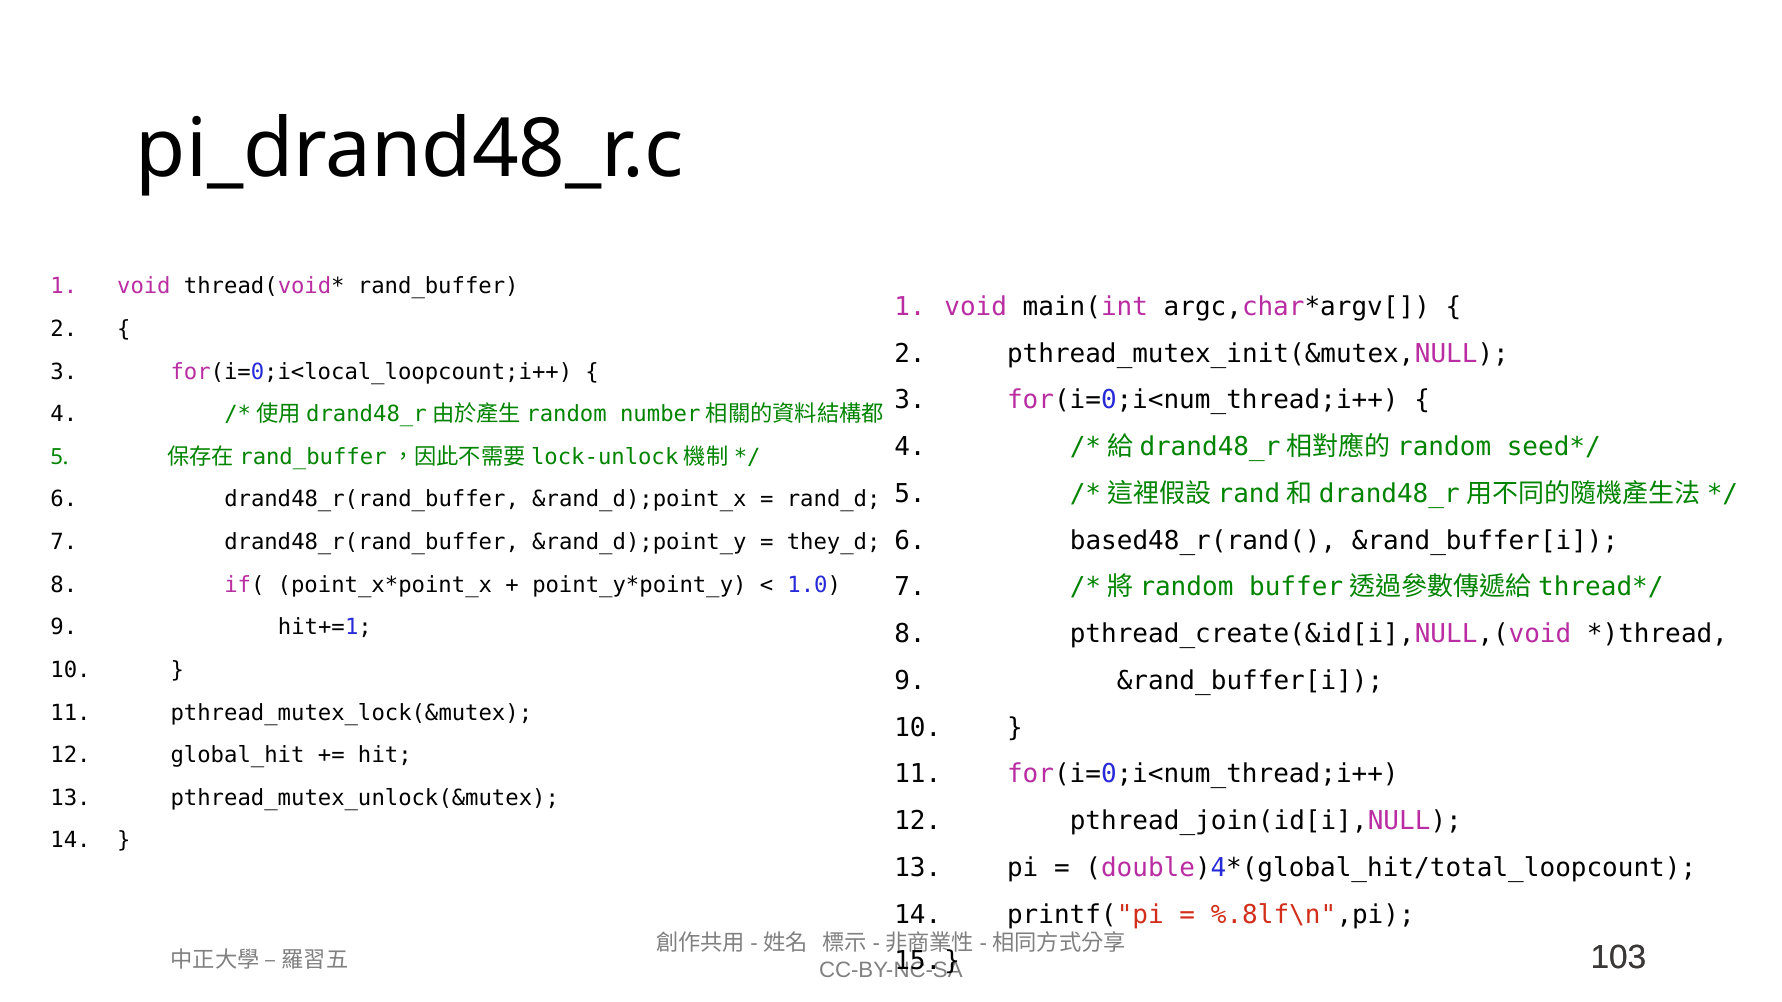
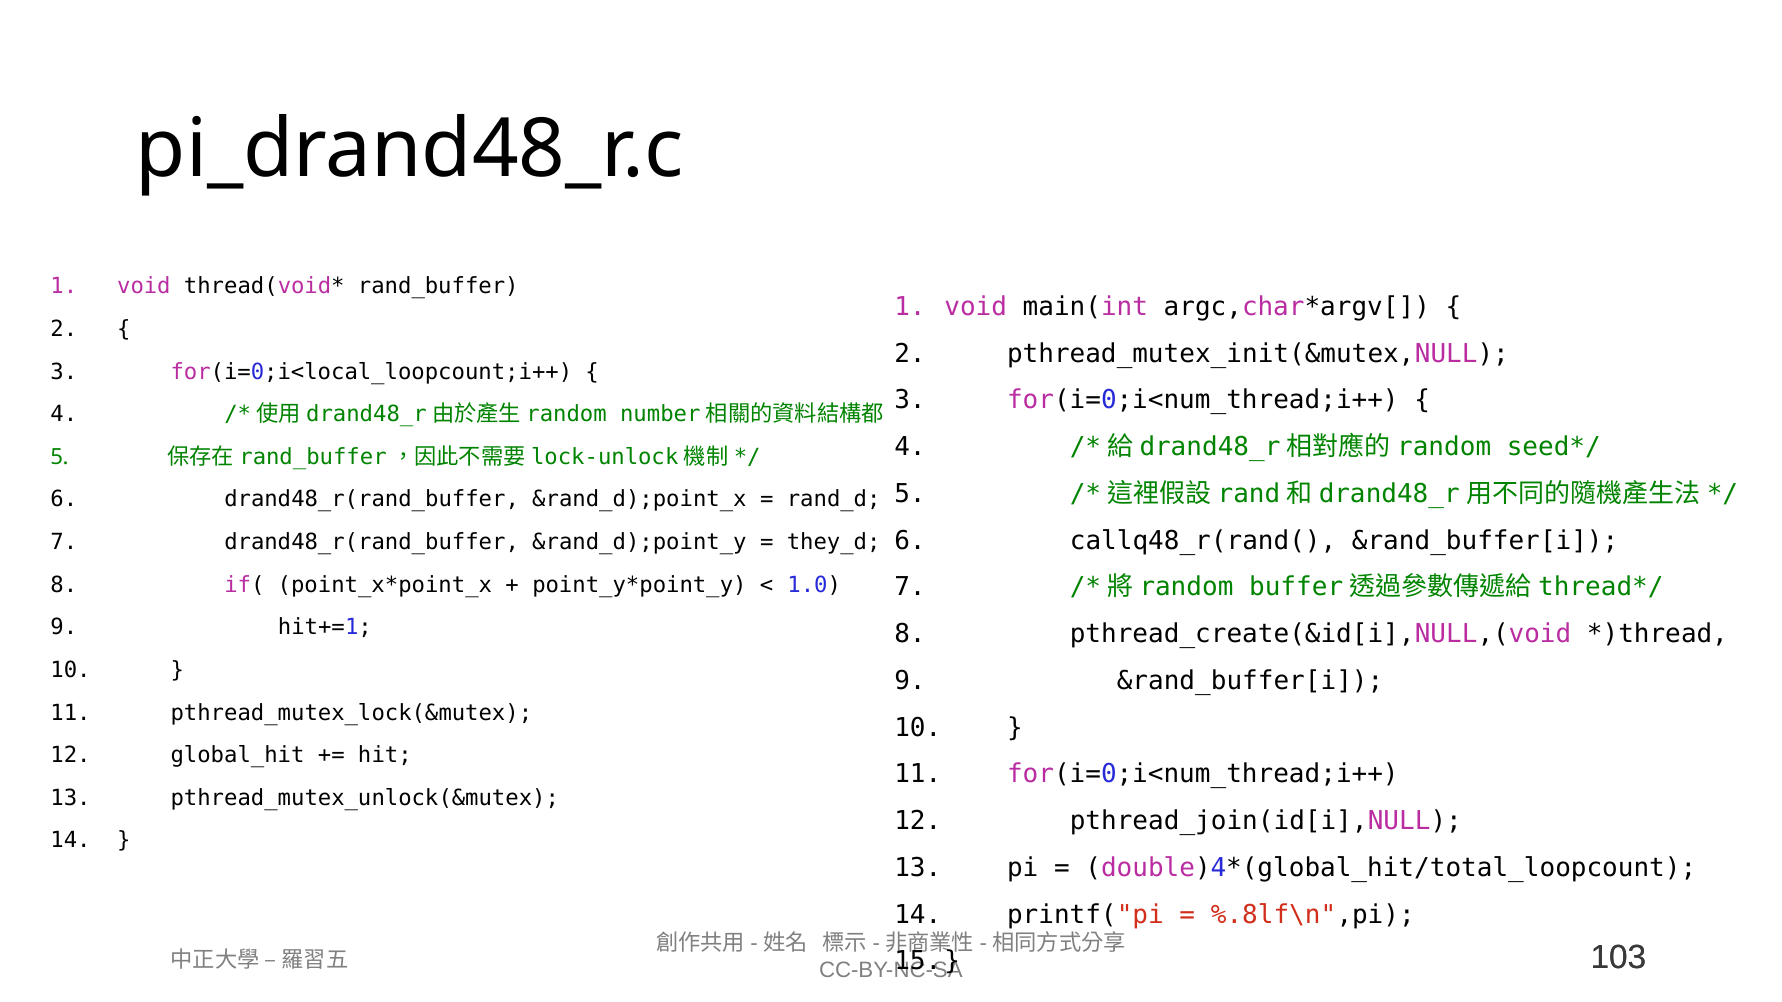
based48_r(rand(: based48_r(rand( -> callq48_r(rand( (1203, 541)
